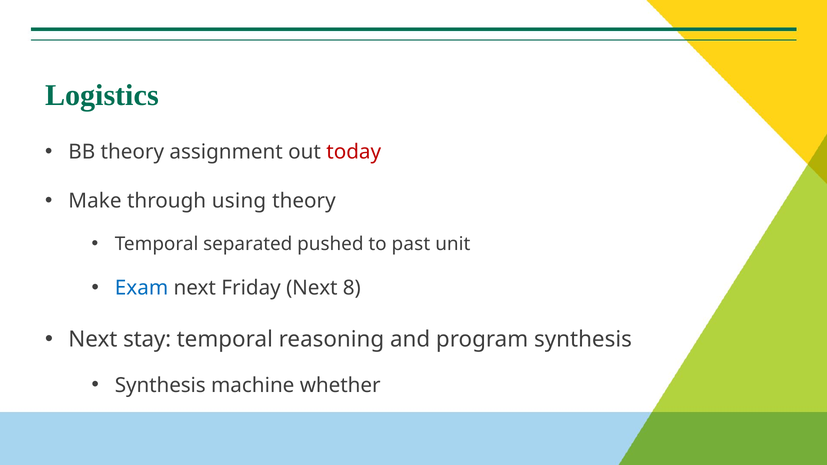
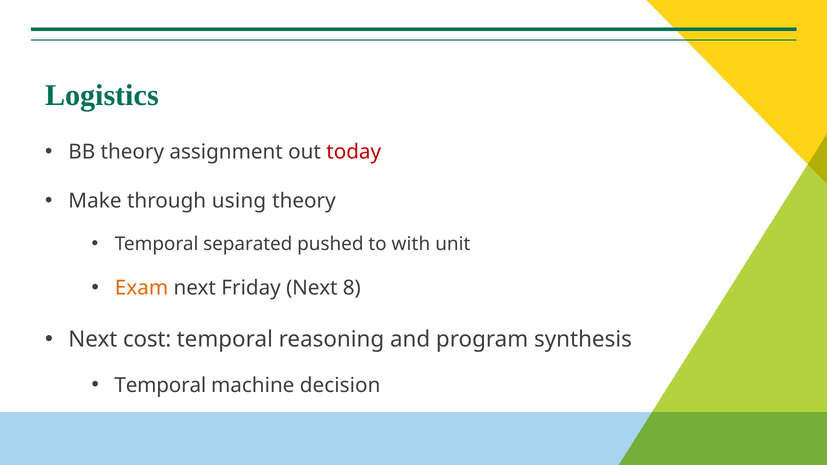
past: past -> with (411, 244)
Exam colour: blue -> orange (142, 288)
stay: stay -> cost (147, 340)
Synthesis: Synthesis -> Temporal (160, 385)
whether: whether -> decision (340, 385)
